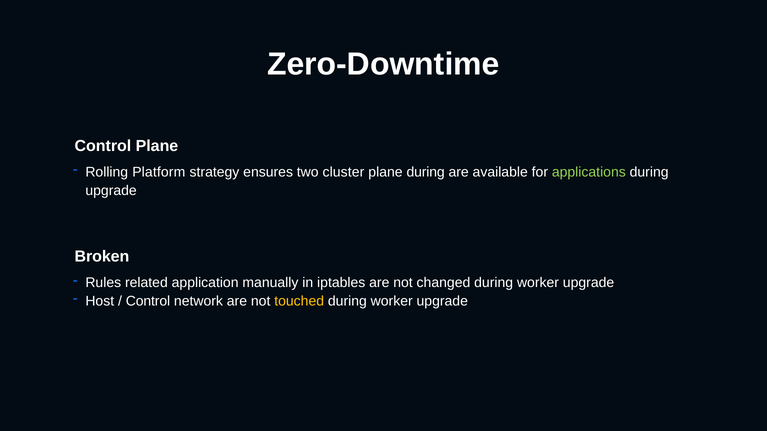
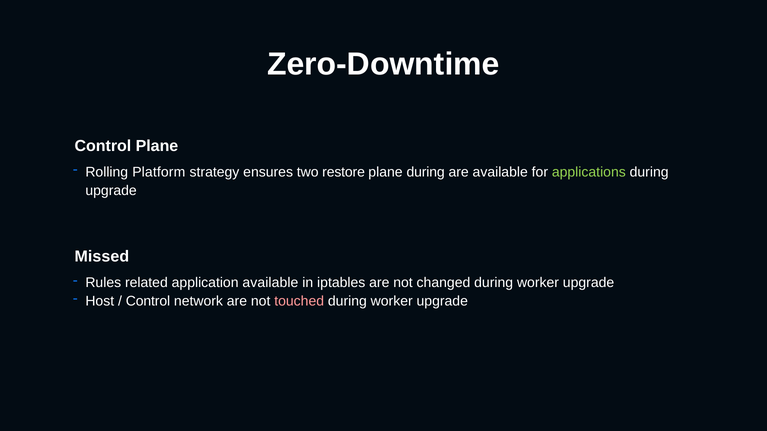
cluster: cluster -> restore (344, 172)
Broken: Broken -> Missed (102, 257)
application manually: manually -> available (270, 283)
touched colour: yellow -> pink (299, 301)
